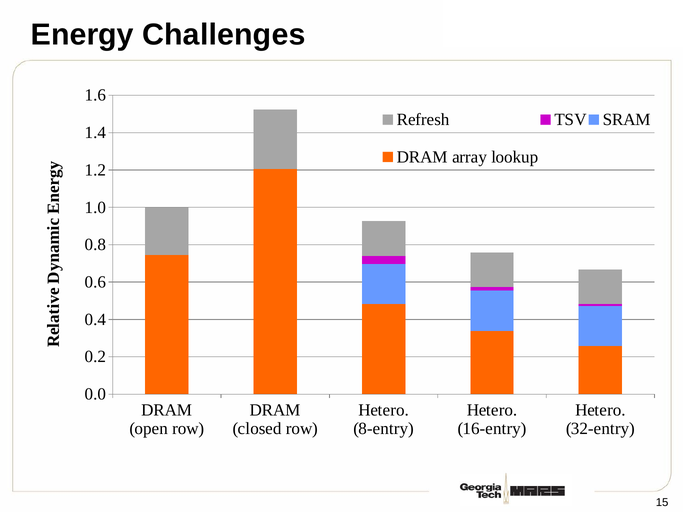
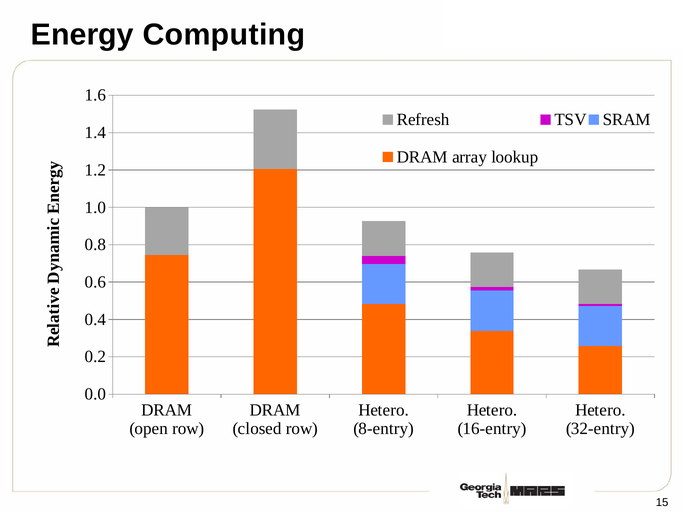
Challenges: Challenges -> Computing (224, 35)
